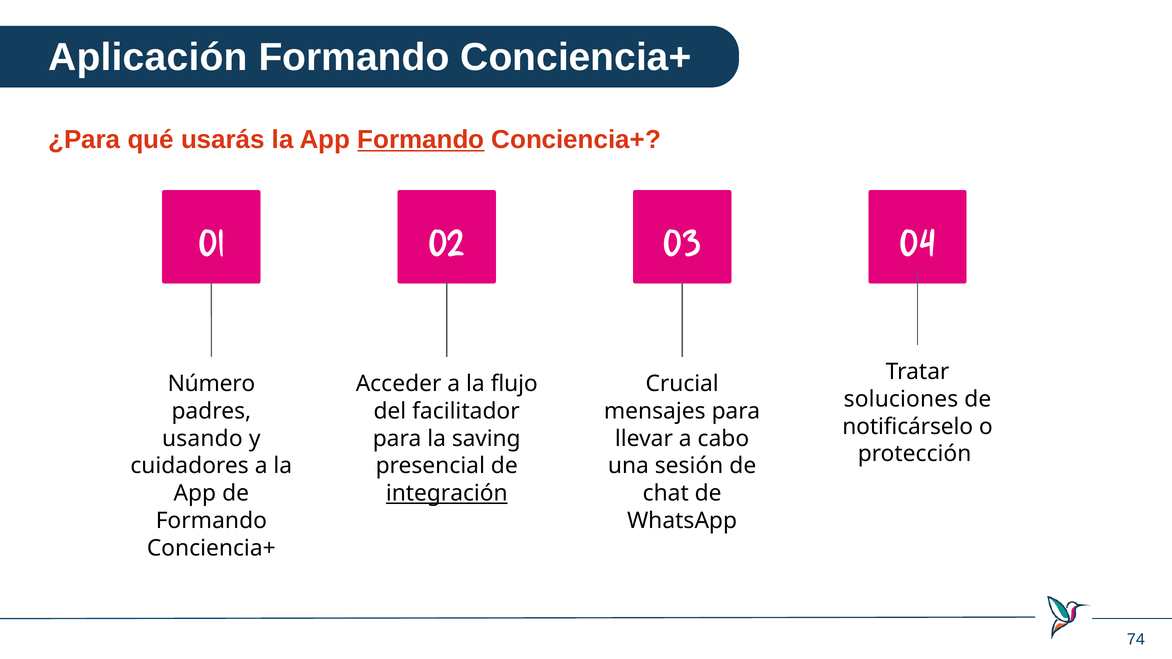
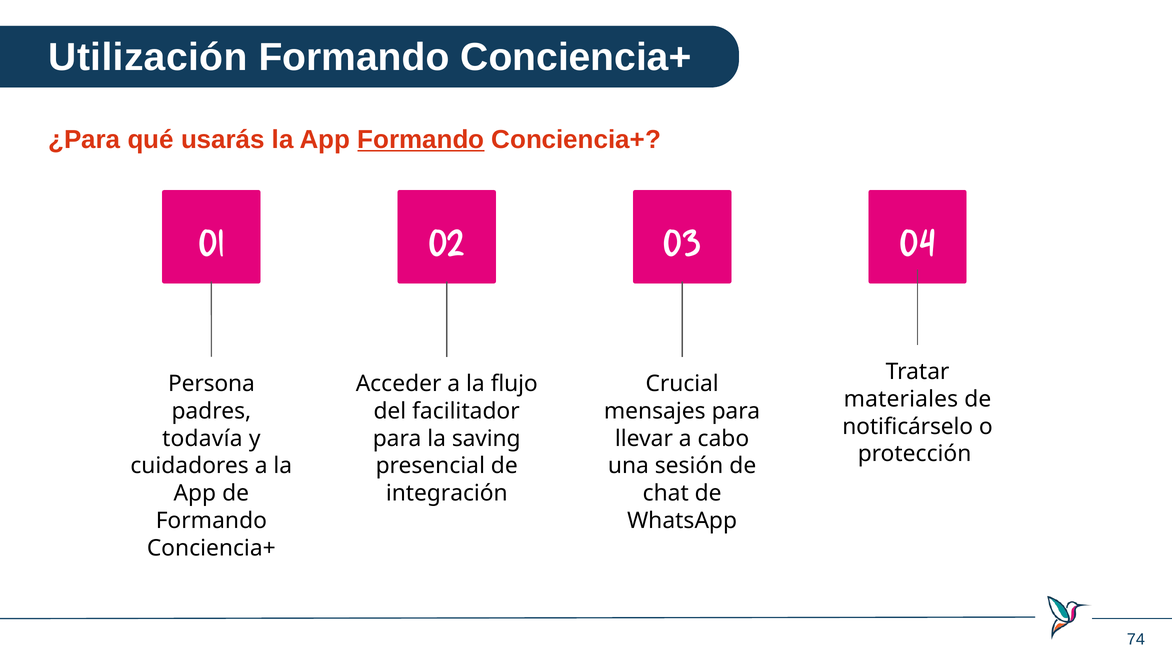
Aplicación: Aplicación -> Utilización (148, 57)
Número: Número -> Persona (211, 384)
soluciones: soluciones -> materiales (901, 399)
usando: usando -> todavía (202, 439)
integración underline: present -> none (447, 493)
